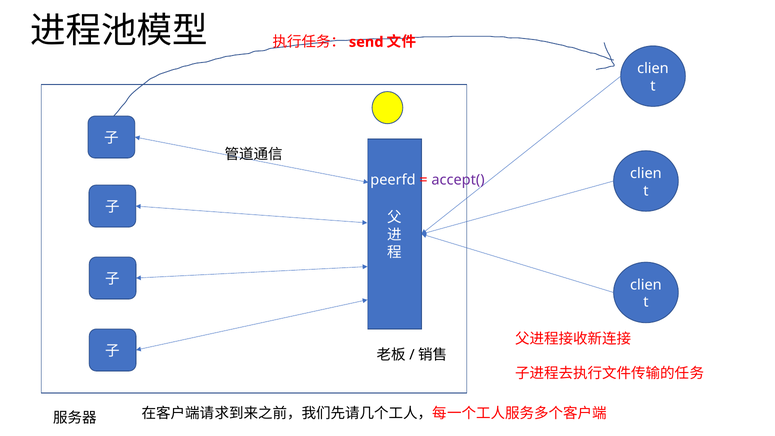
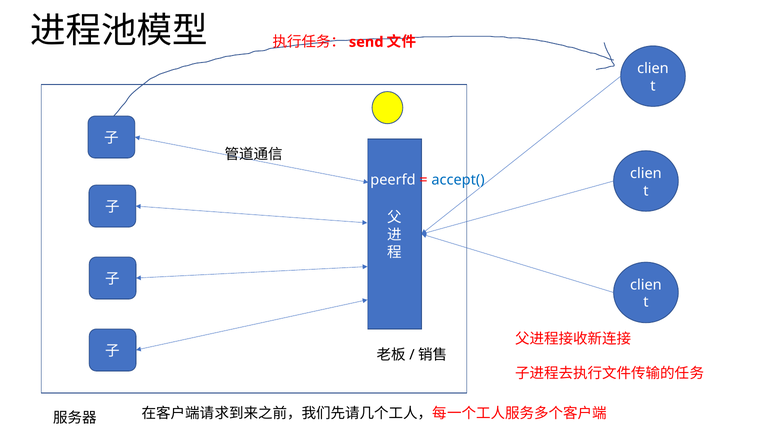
accept( colour: purple -> blue (458, 180)
